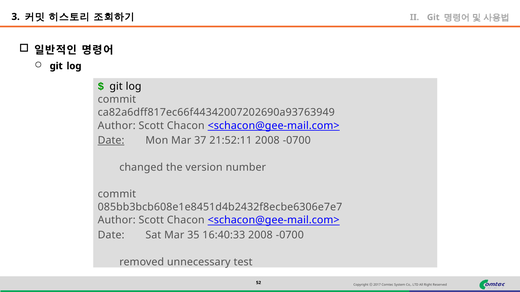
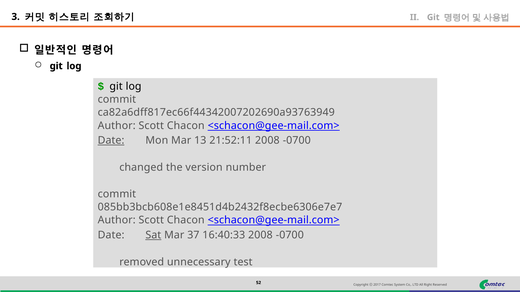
37: 37 -> 13 (200, 141)
Sat underline: none -> present (153, 235)
35: 35 -> 37 (193, 235)
